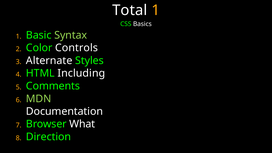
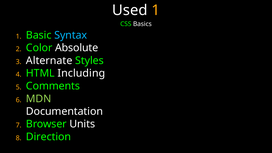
Total: Total -> Used (130, 10)
Syntax colour: light green -> light blue (71, 35)
Controls: Controls -> Absolute (77, 48)
What: What -> Units (82, 124)
